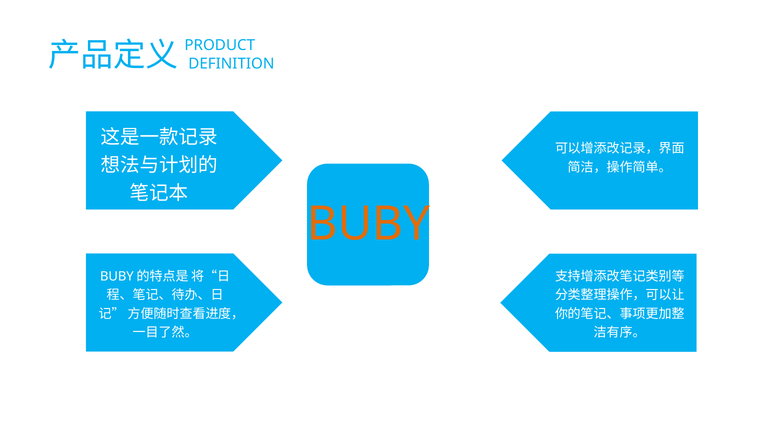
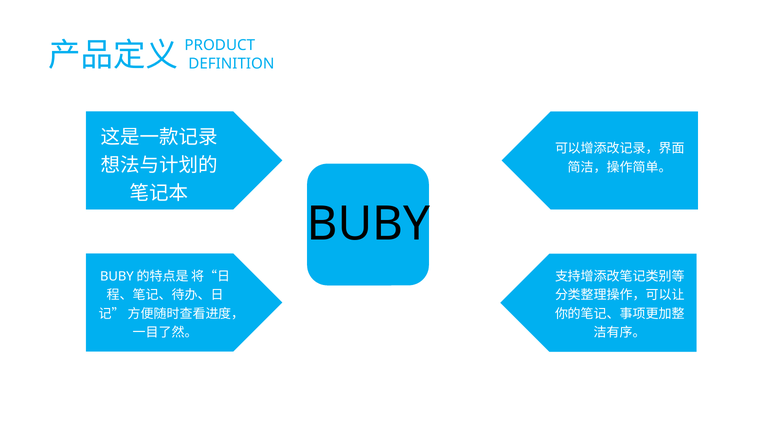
BUBY colour: orange -> black (368, 224)
